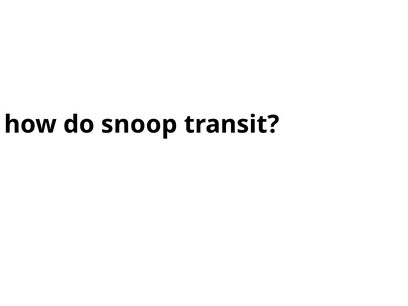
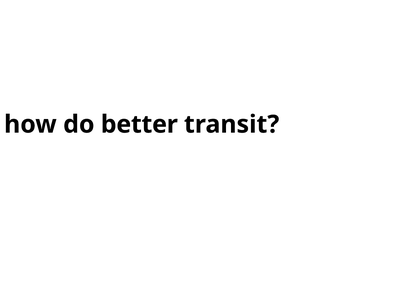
snoop: snoop -> better (139, 124)
